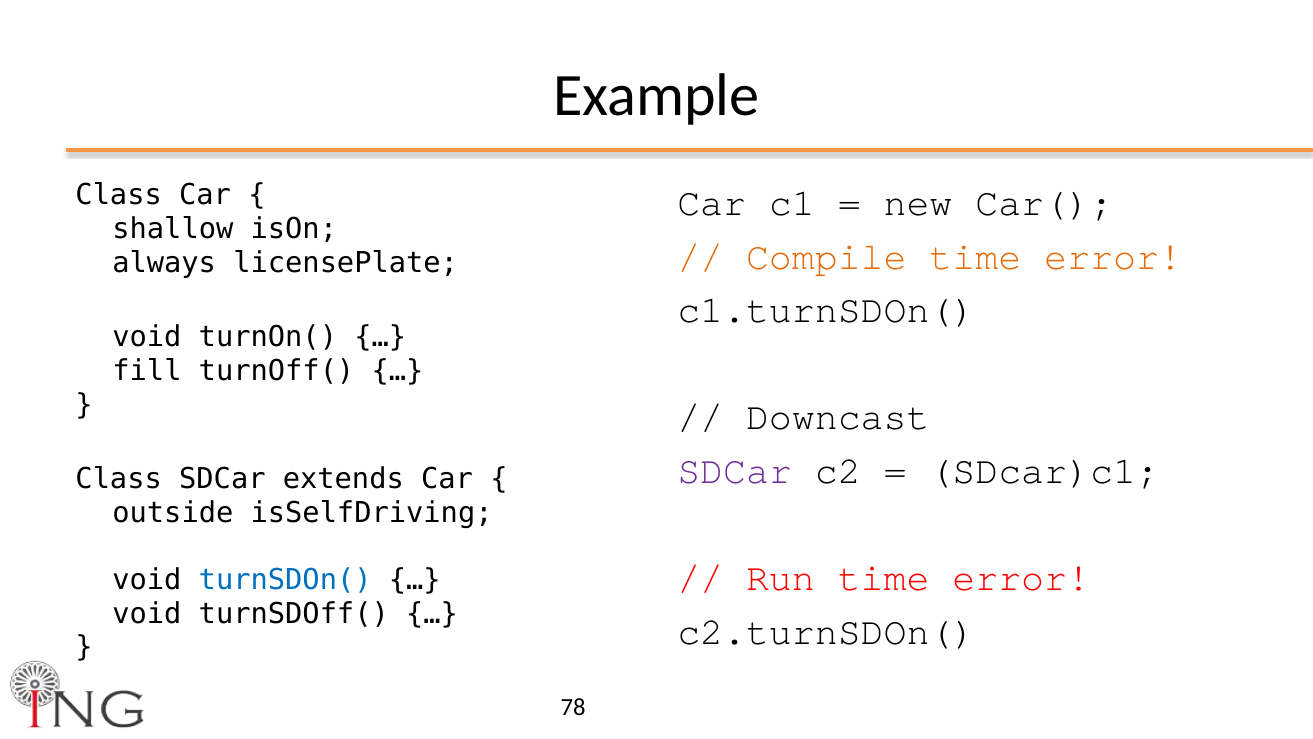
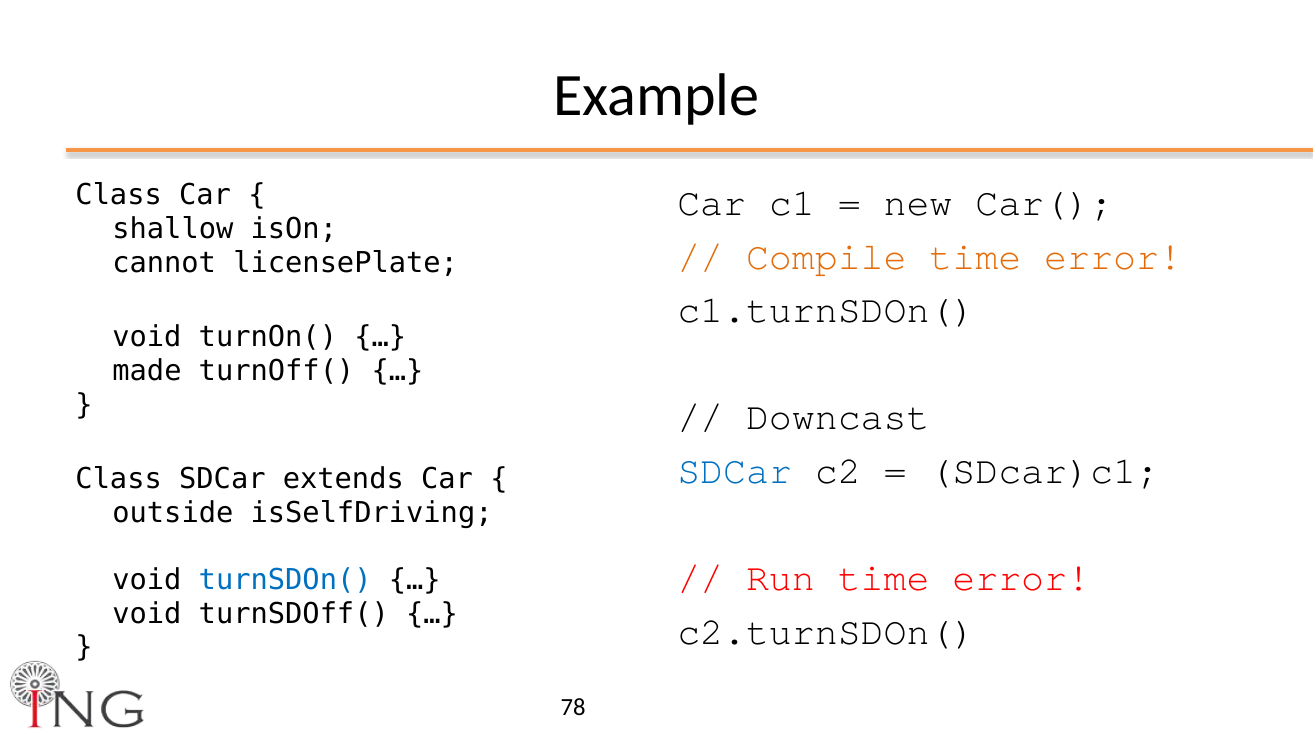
always: always -> cannot (164, 263)
fill: fill -> made (147, 371)
SDCar colour: purple -> blue (735, 471)
